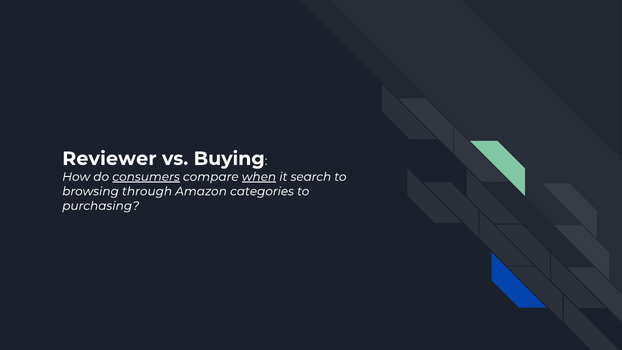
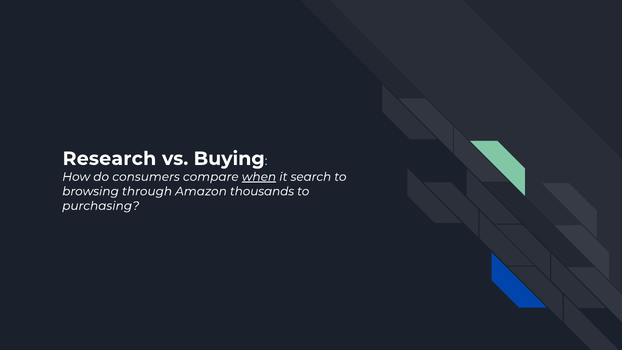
Reviewer: Reviewer -> Research (109, 159)
consumers underline: present -> none (146, 177)
categories: categories -> thousands (262, 191)
